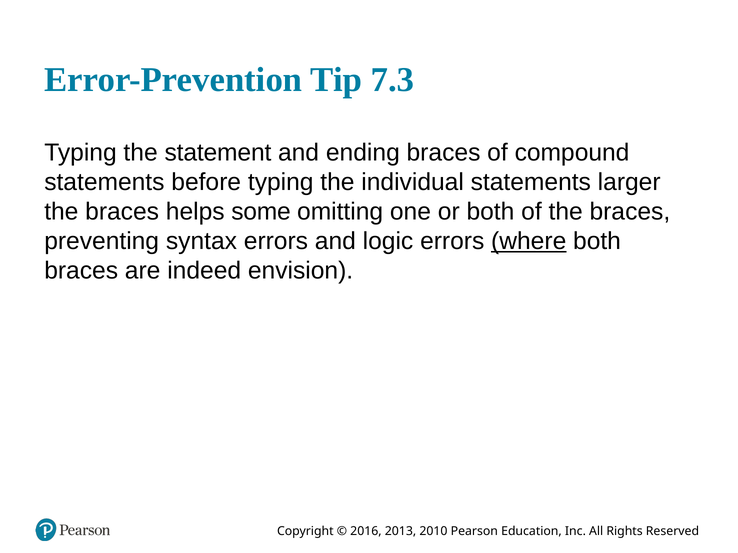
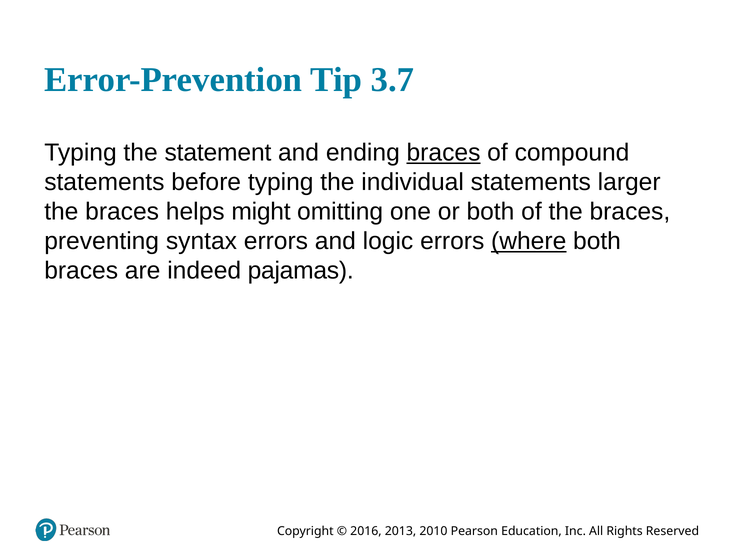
7.3: 7.3 -> 3.7 (392, 80)
braces underline: none -> present (444, 153)
some: some -> might (261, 212)
envision: envision -> pajamas (301, 271)
